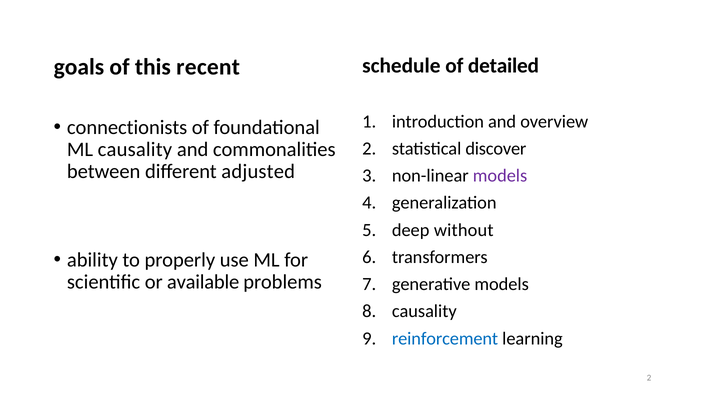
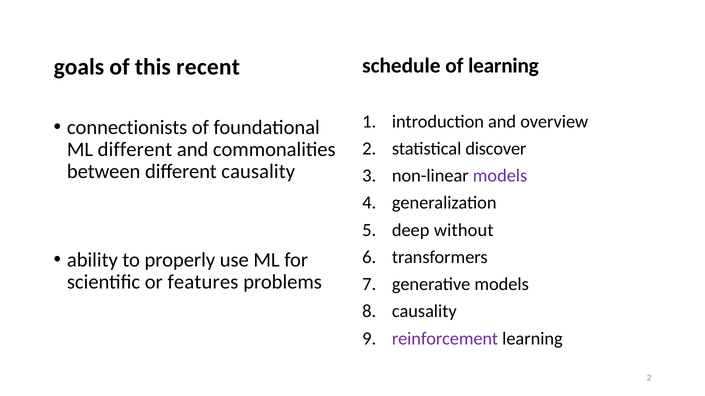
of detailed: detailed -> learning (503, 66)
ML causality: causality -> different (135, 150)
different adjusted: adjusted -> causality (258, 172)
available: available -> features (203, 283)
reinforcement colour: blue -> purple (445, 339)
